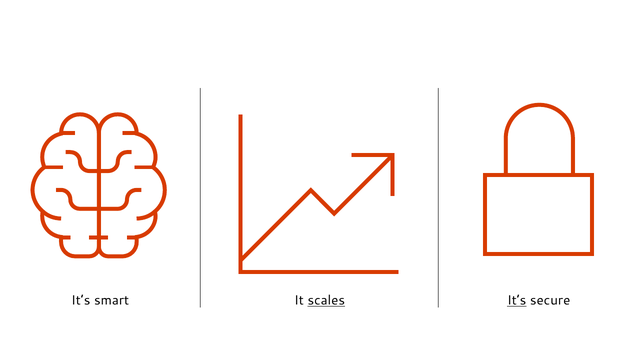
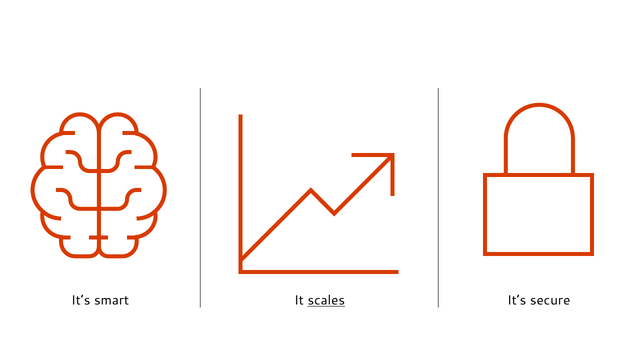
It’s underline: present -> none (517, 301)
